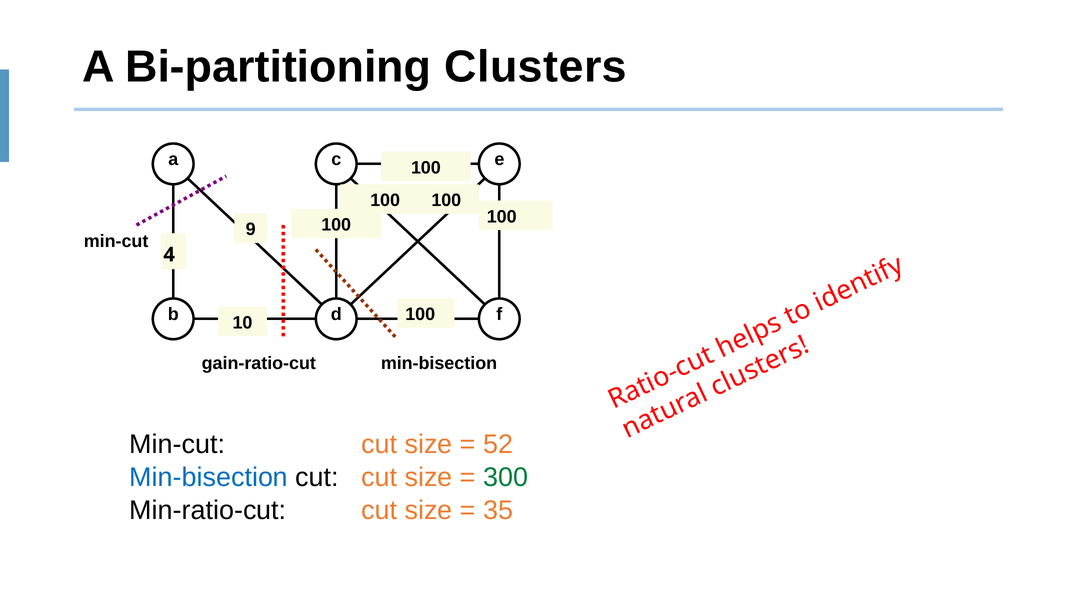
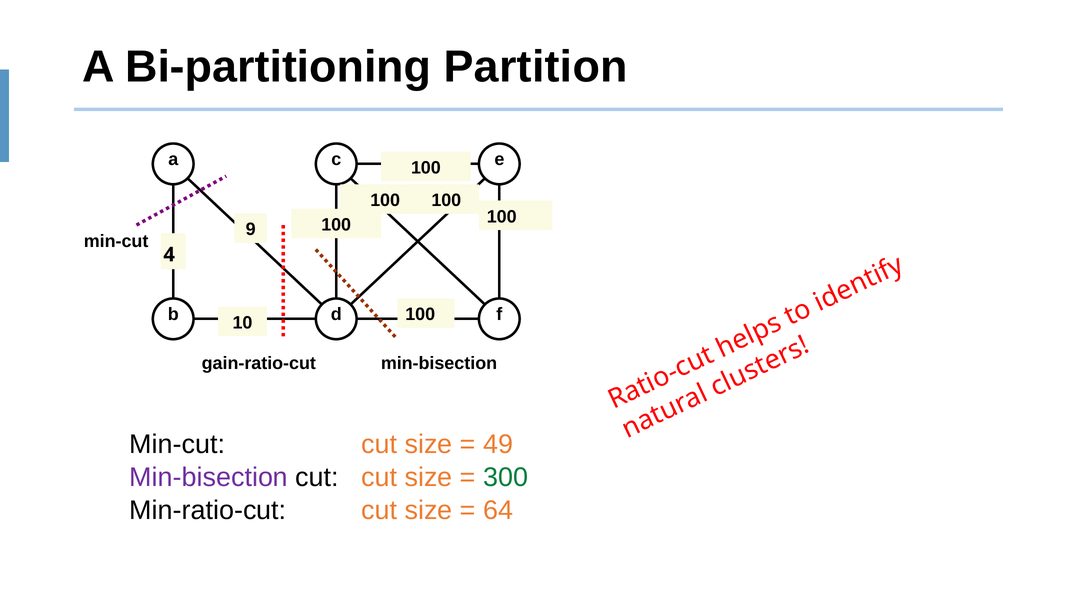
Clusters: Clusters -> Partition (536, 67)
52: 52 -> 49 (498, 444)
Min-bisection colour: blue -> purple (209, 477)
35: 35 -> 64 (498, 510)
